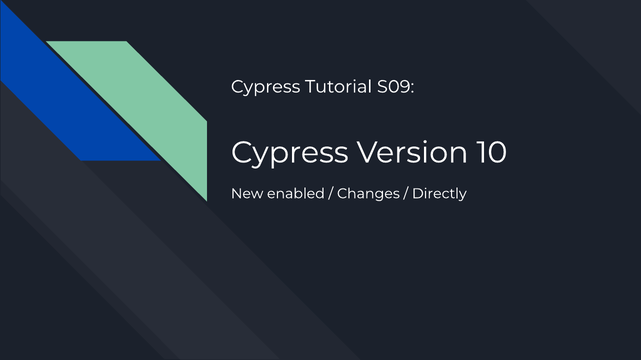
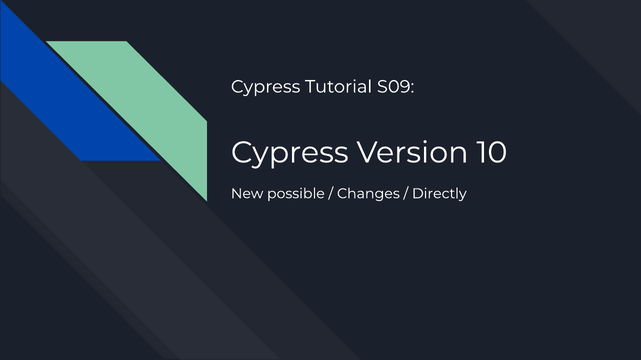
enabled: enabled -> possible (296, 194)
